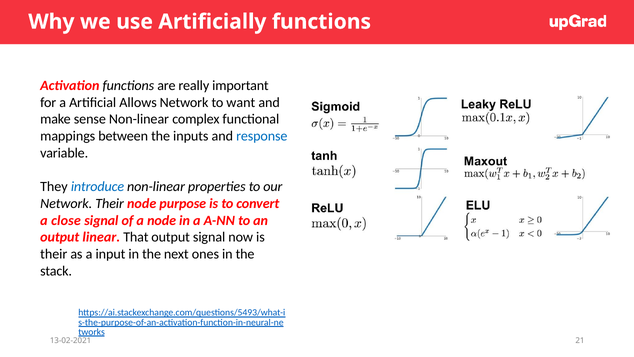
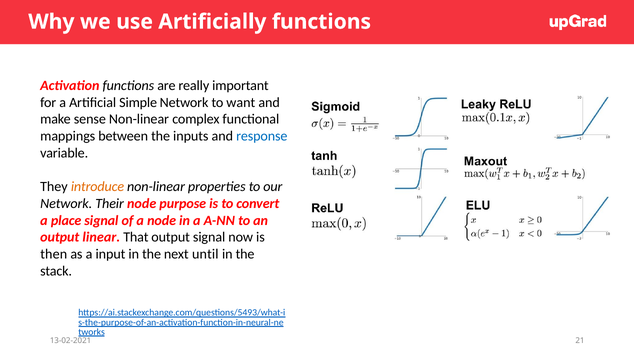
Allows: Allows -> Simple (138, 102)
introduce colour: blue -> orange (98, 187)
close: close -> place (66, 220)
their: their -> then (54, 254)
ones: ones -> until (205, 254)
